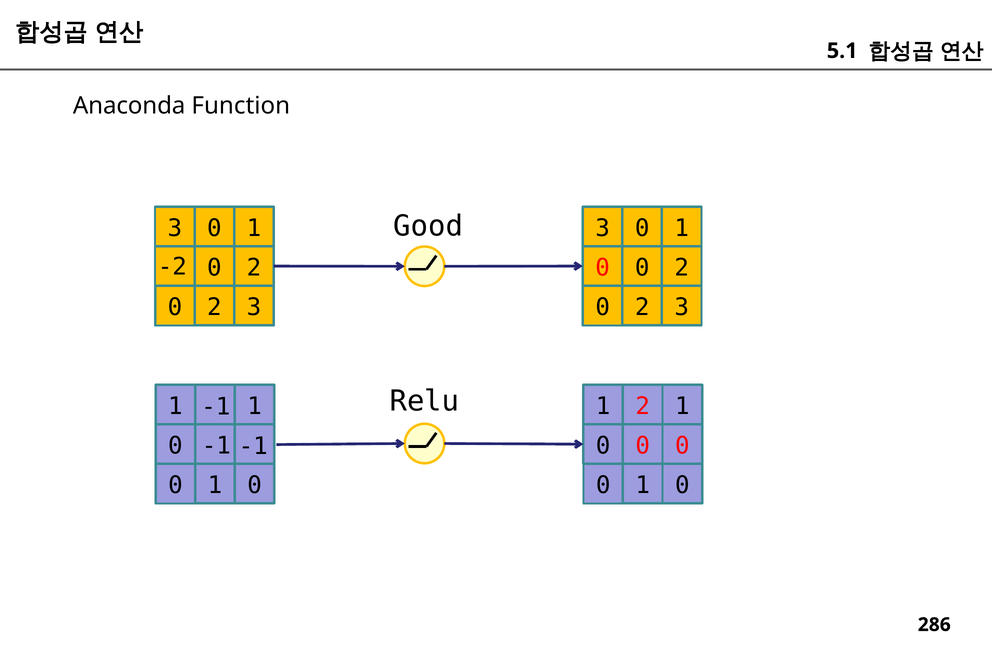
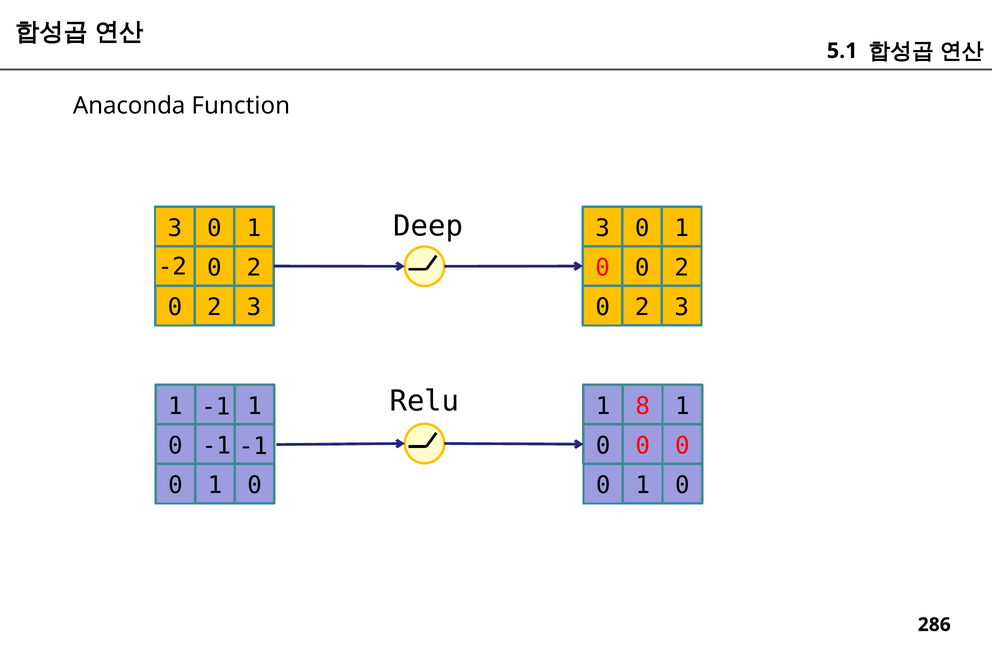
Good: Good -> Deep (428, 226)
1 2: 2 -> 8 (643, 407)
